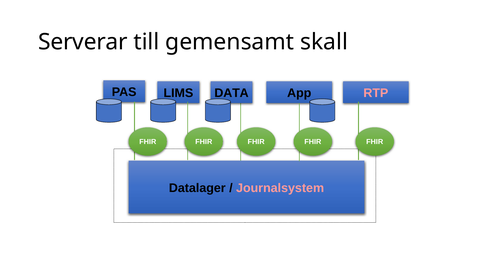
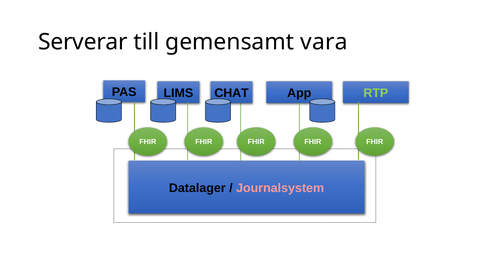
skall: skall -> vara (324, 42)
DATA: DATA -> CHAT (232, 93)
RTP colour: pink -> light green (376, 93)
